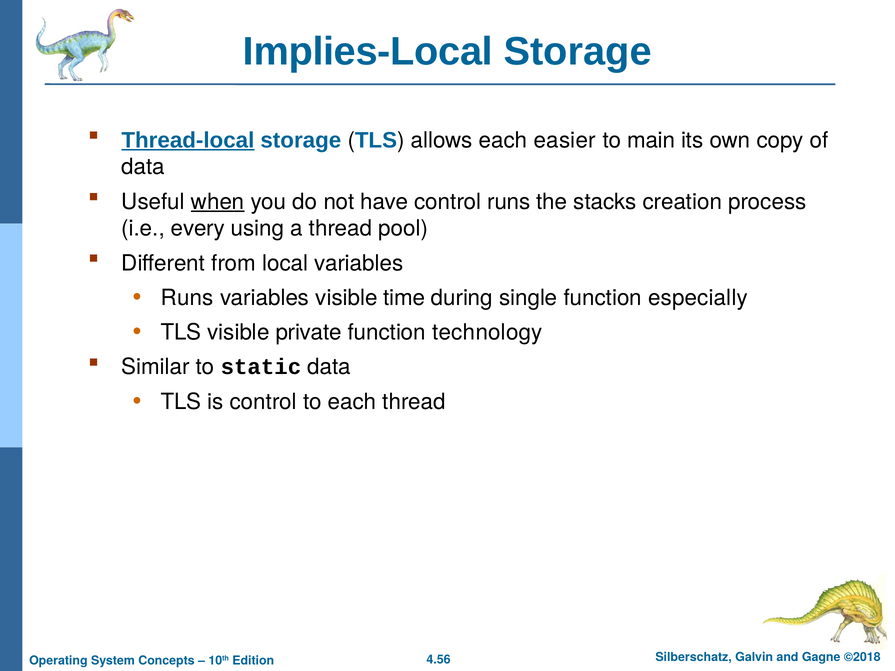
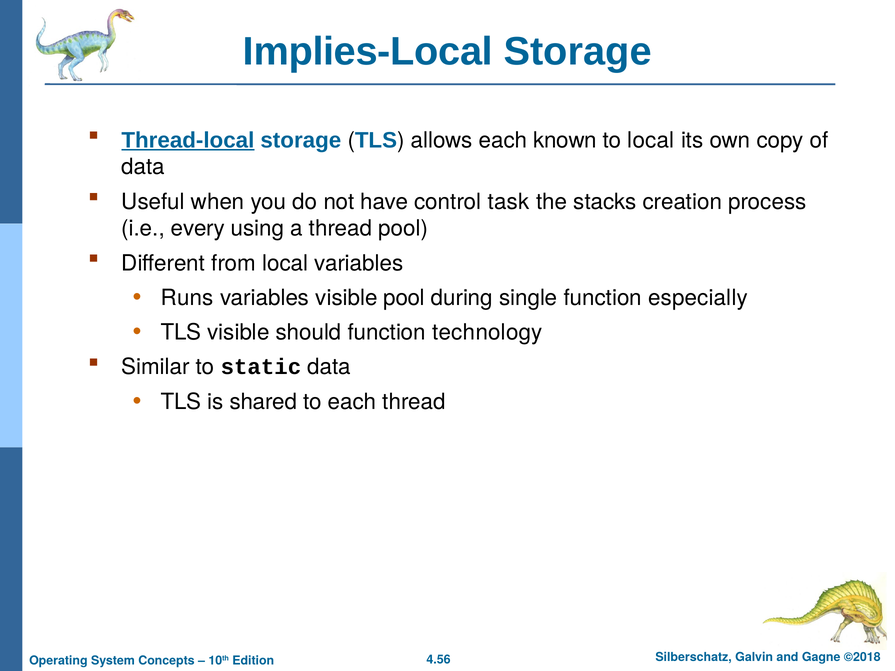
easier: easier -> known (565, 140)
to main: main -> local (651, 140)
when underline: present -> none (218, 202)
control runs: runs -> task (509, 202)
visible time: time -> pool (404, 298)
private: private -> should (309, 333)
is control: control -> shared (263, 402)
